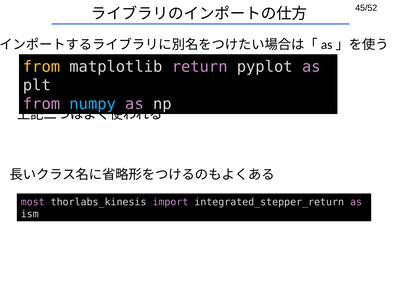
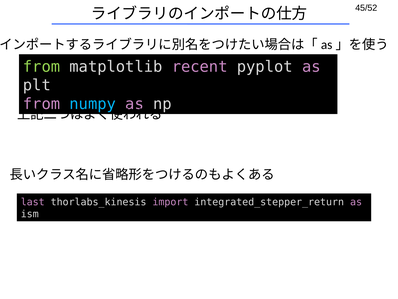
from colour: yellow -> light green (42, 67)
return: return -> recent (200, 67)
most: most -> last (33, 202)
